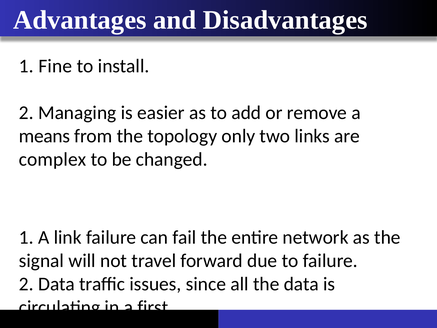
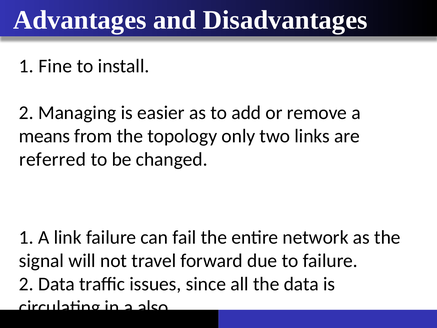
complex: complex -> referred (53, 159)
first: first -> also (155, 307)
